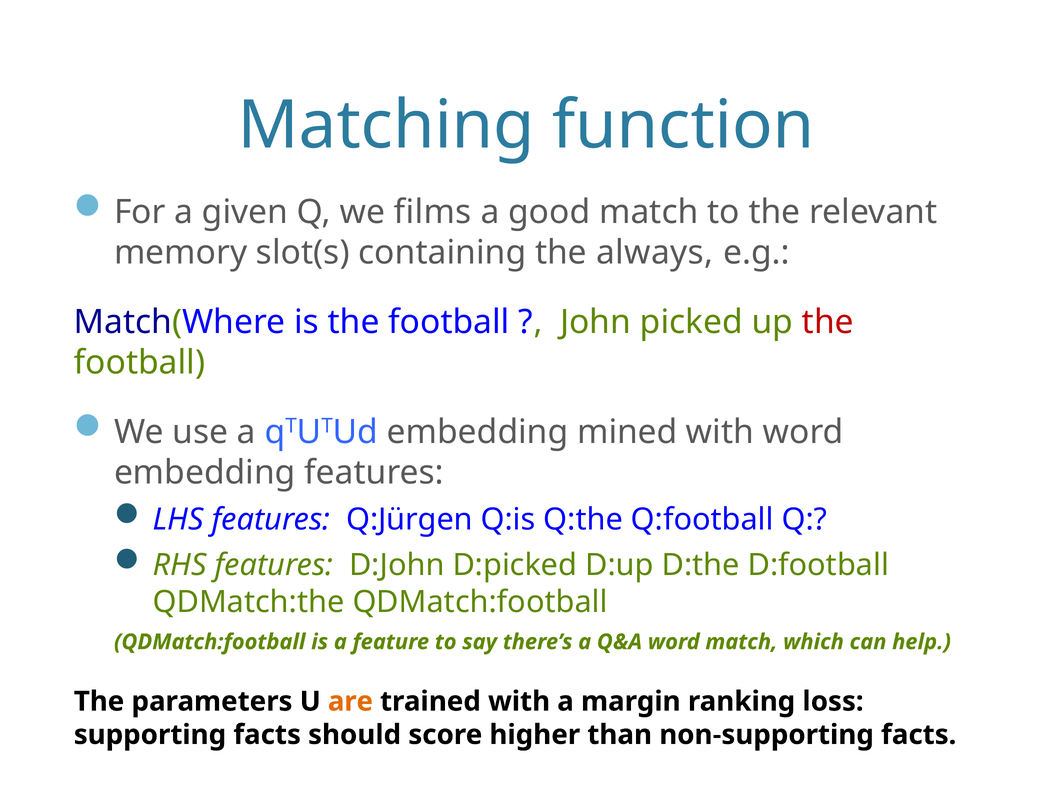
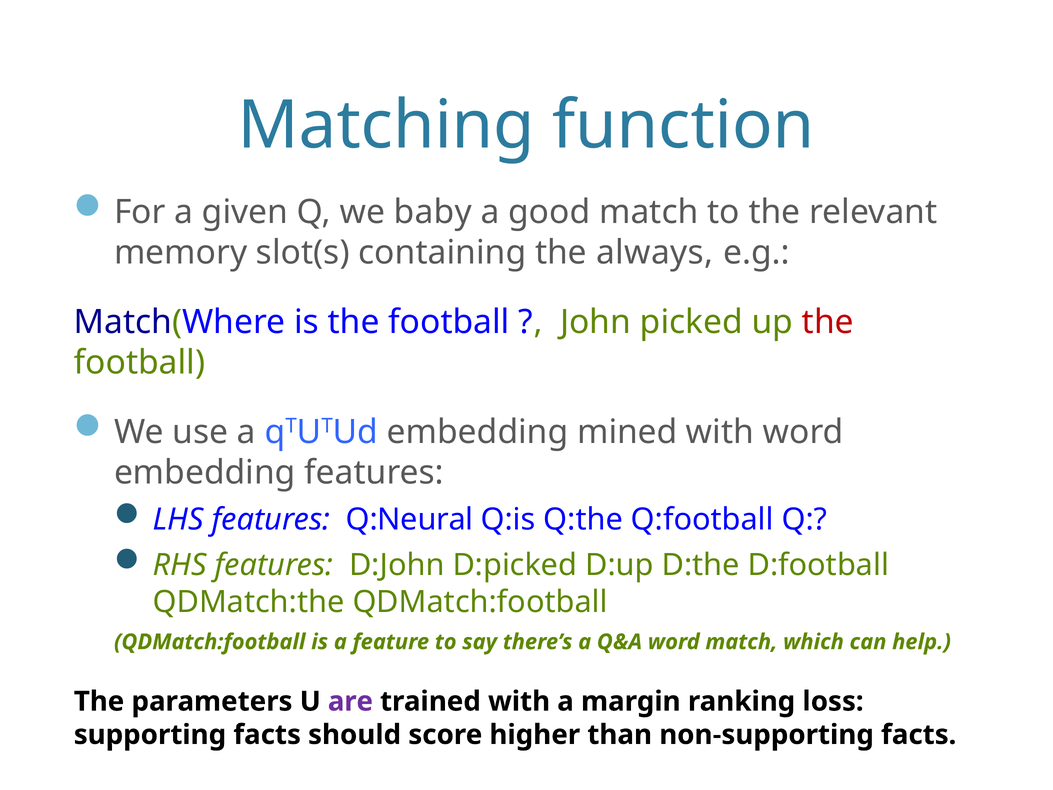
films: films -> baby (433, 212)
Q:Jürgen: Q:Jürgen -> Q:Neural (410, 519)
are colour: orange -> purple (350, 701)
